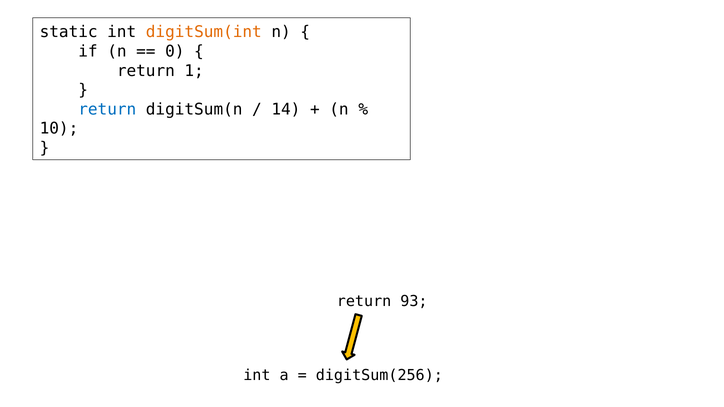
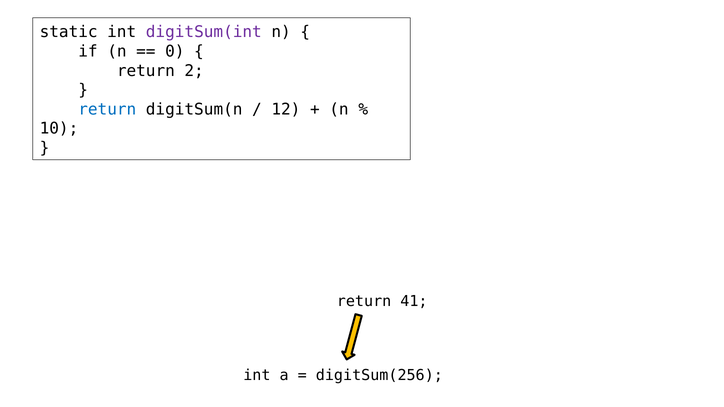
digitSum(int colour: orange -> purple (204, 32)
1: 1 -> 2 (194, 71)
14: 14 -> 12 (286, 109)
93: 93 -> 41 (414, 302)
